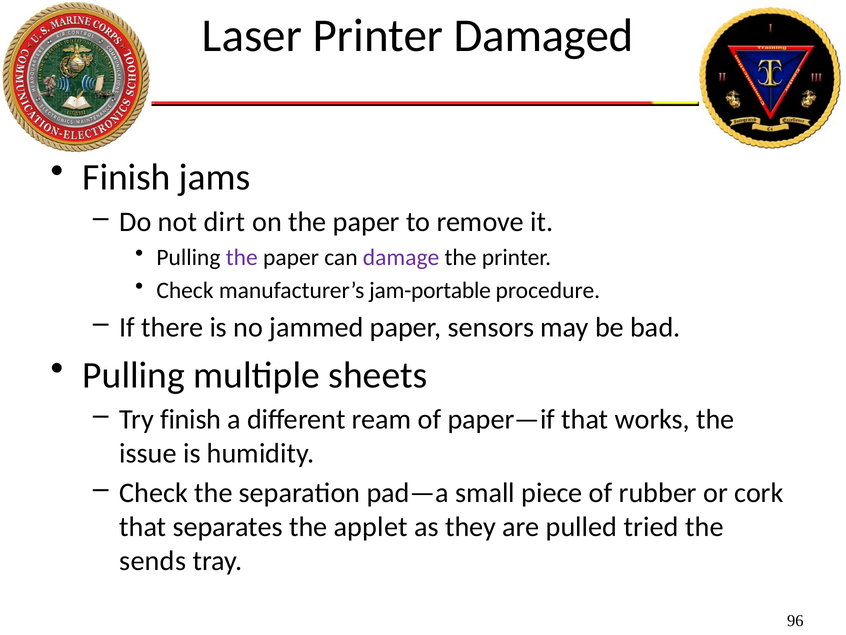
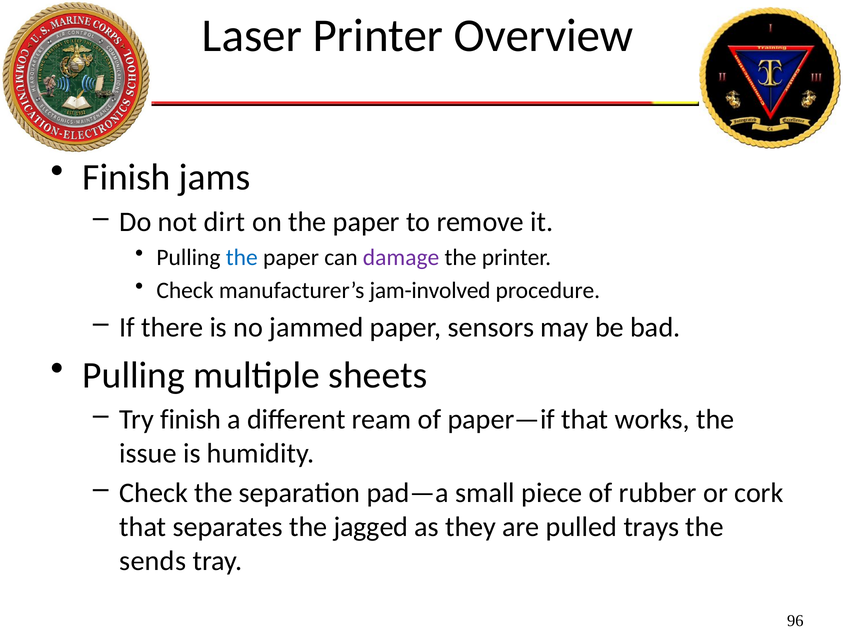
Damaged: Damaged -> Overview (544, 36)
the colour: purple -> blue (242, 257)
jam-portable: jam-portable -> jam-involved (430, 290)
applet: applet -> jagged (371, 526)
tried: tried -> trays (651, 526)
